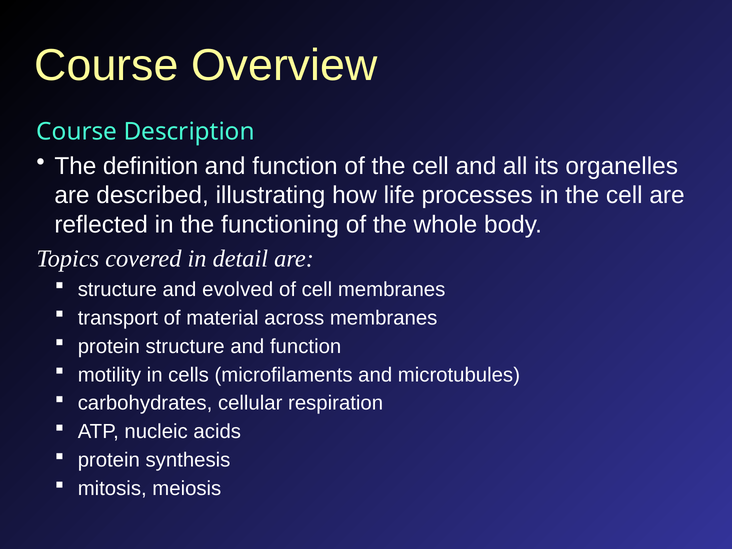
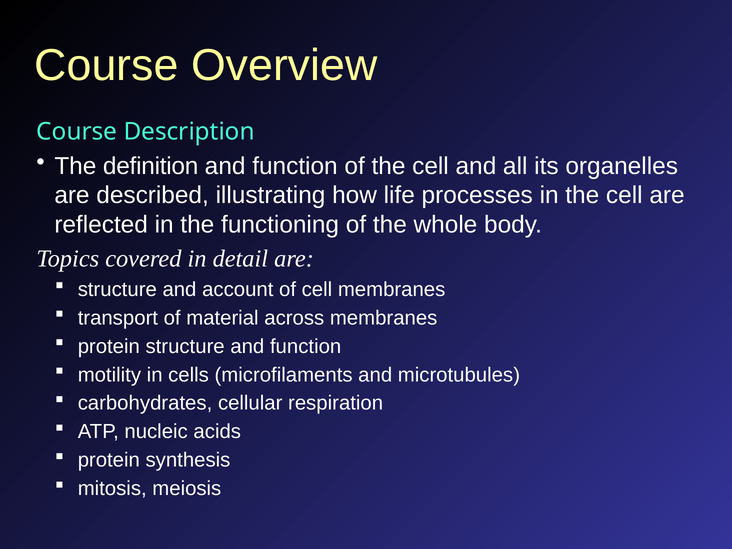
evolved: evolved -> account (238, 289)
